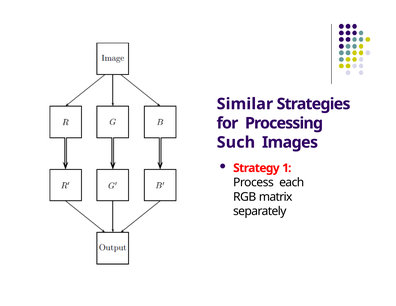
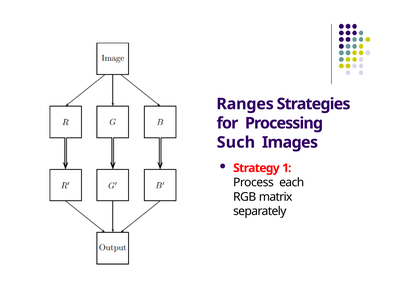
Similar: Similar -> Ranges (245, 104)
